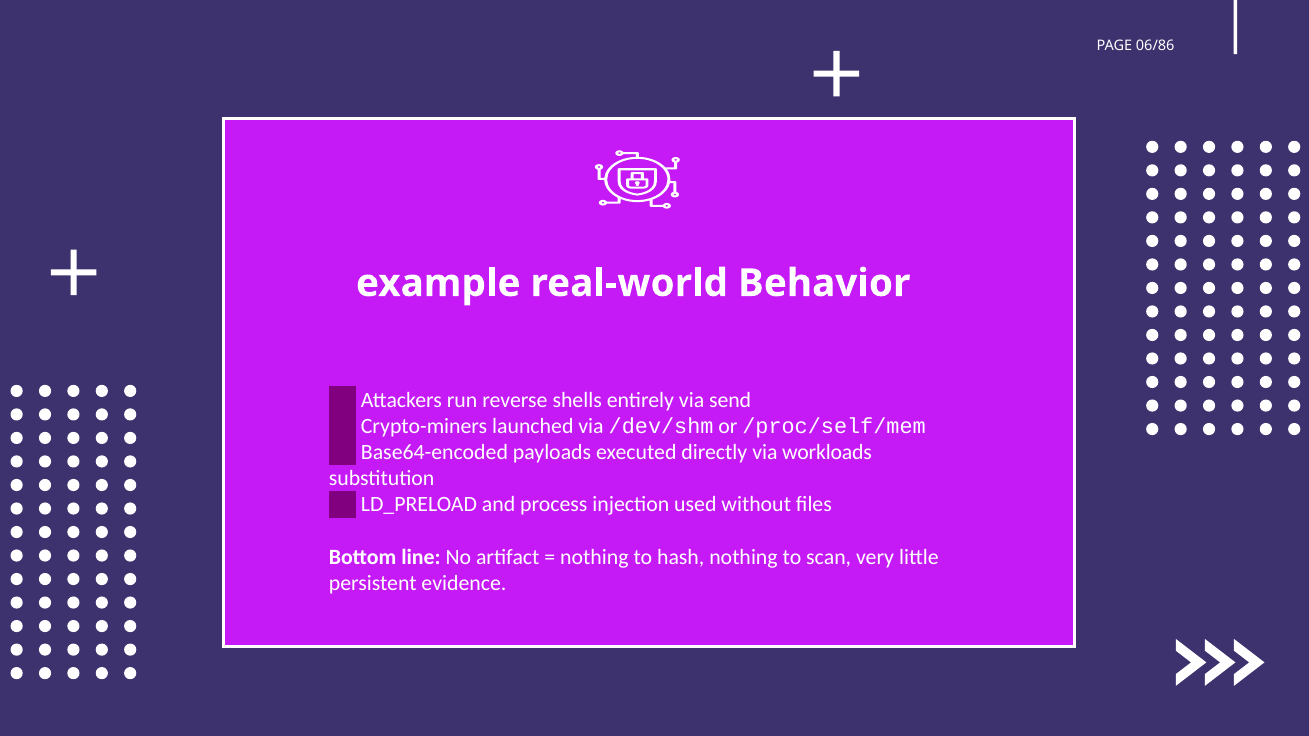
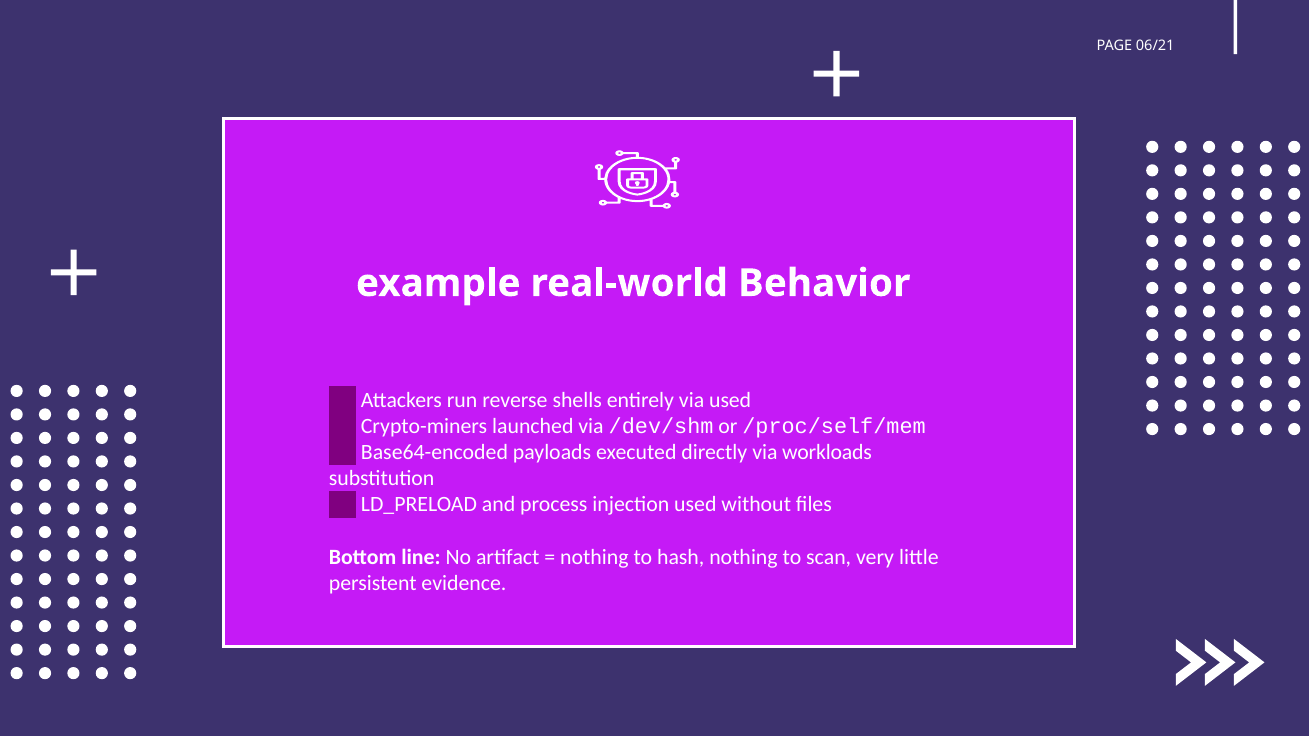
06/86: 06/86 -> 06/21 (1155, 45)
via send: send -> used (730, 400)
